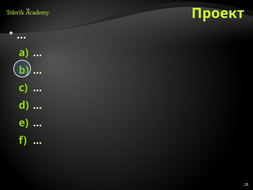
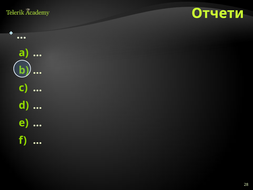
Проект: Проект -> Отчети (218, 13)
